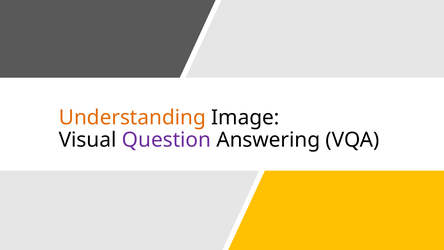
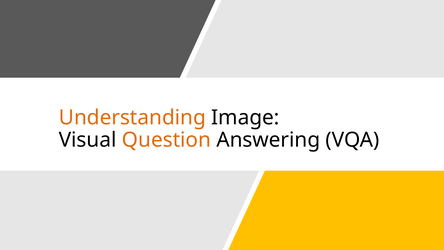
Question colour: purple -> orange (166, 140)
